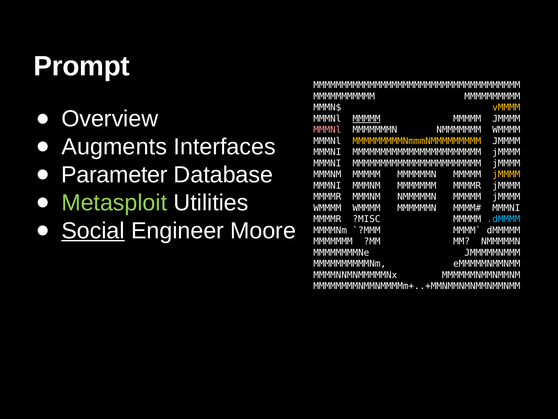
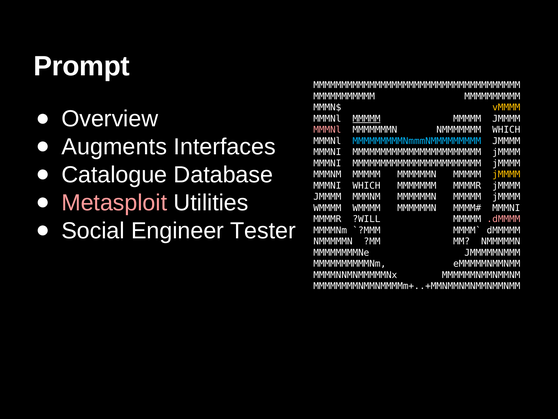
NMMMMMMM WMMMM: WMMMM -> WHICH (506, 130)
MMMMMMMMMNmmmNMMMMMMMMM colour: yellow -> light blue (417, 141)
Parameter: Parameter -> Catalogue (114, 175)
MMMNI MMMNM: MMMNM -> WHICH (366, 185)
Metasploit colour: light green -> pink (114, 203)
MMMMR: MMMMR -> JMMMM (327, 197)
MMMNM NMMMMMN: NMMMMMN -> MMMMMMN (417, 197)
?MISC: ?MISC -> ?WILL (366, 219)
.dMMMM colour: light blue -> pink (504, 219)
Social underline: present -> none (93, 230)
Moore: Moore -> Tester (263, 230)
MMMMMMM: MMMMMMM -> NMMMMMN (333, 241)
